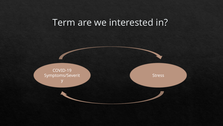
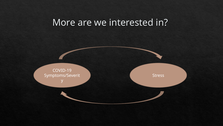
Term: Term -> More (64, 23)
